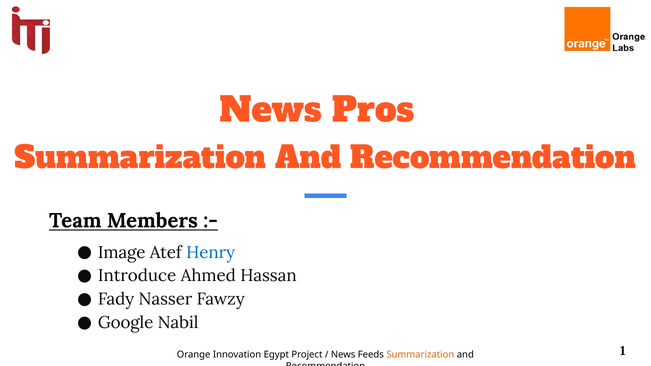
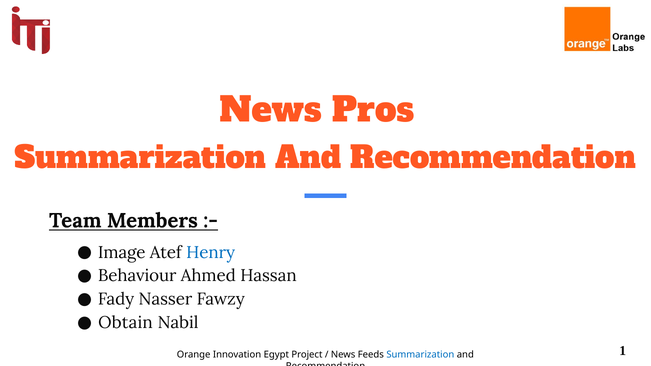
Introduce: Introduce -> Behaviour (137, 276)
Google: Google -> Obtain (125, 323)
Summarization colour: orange -> blue (420, 355)
